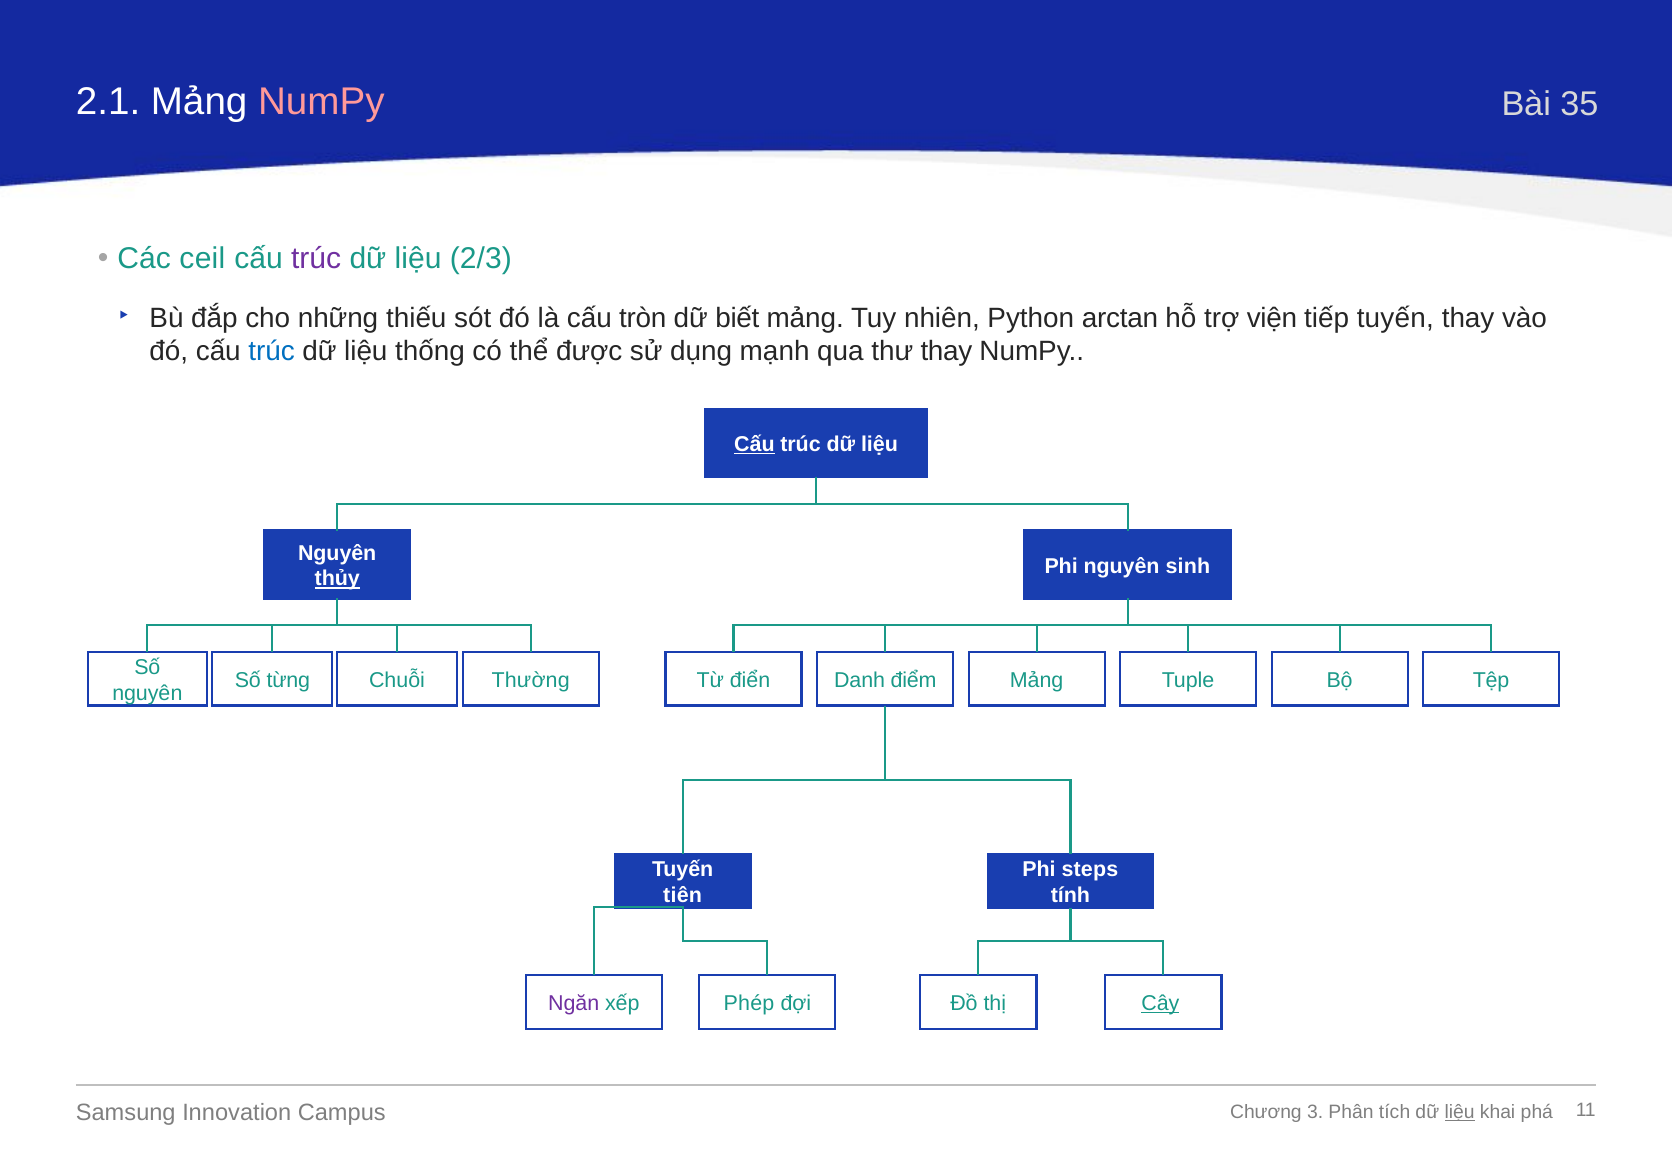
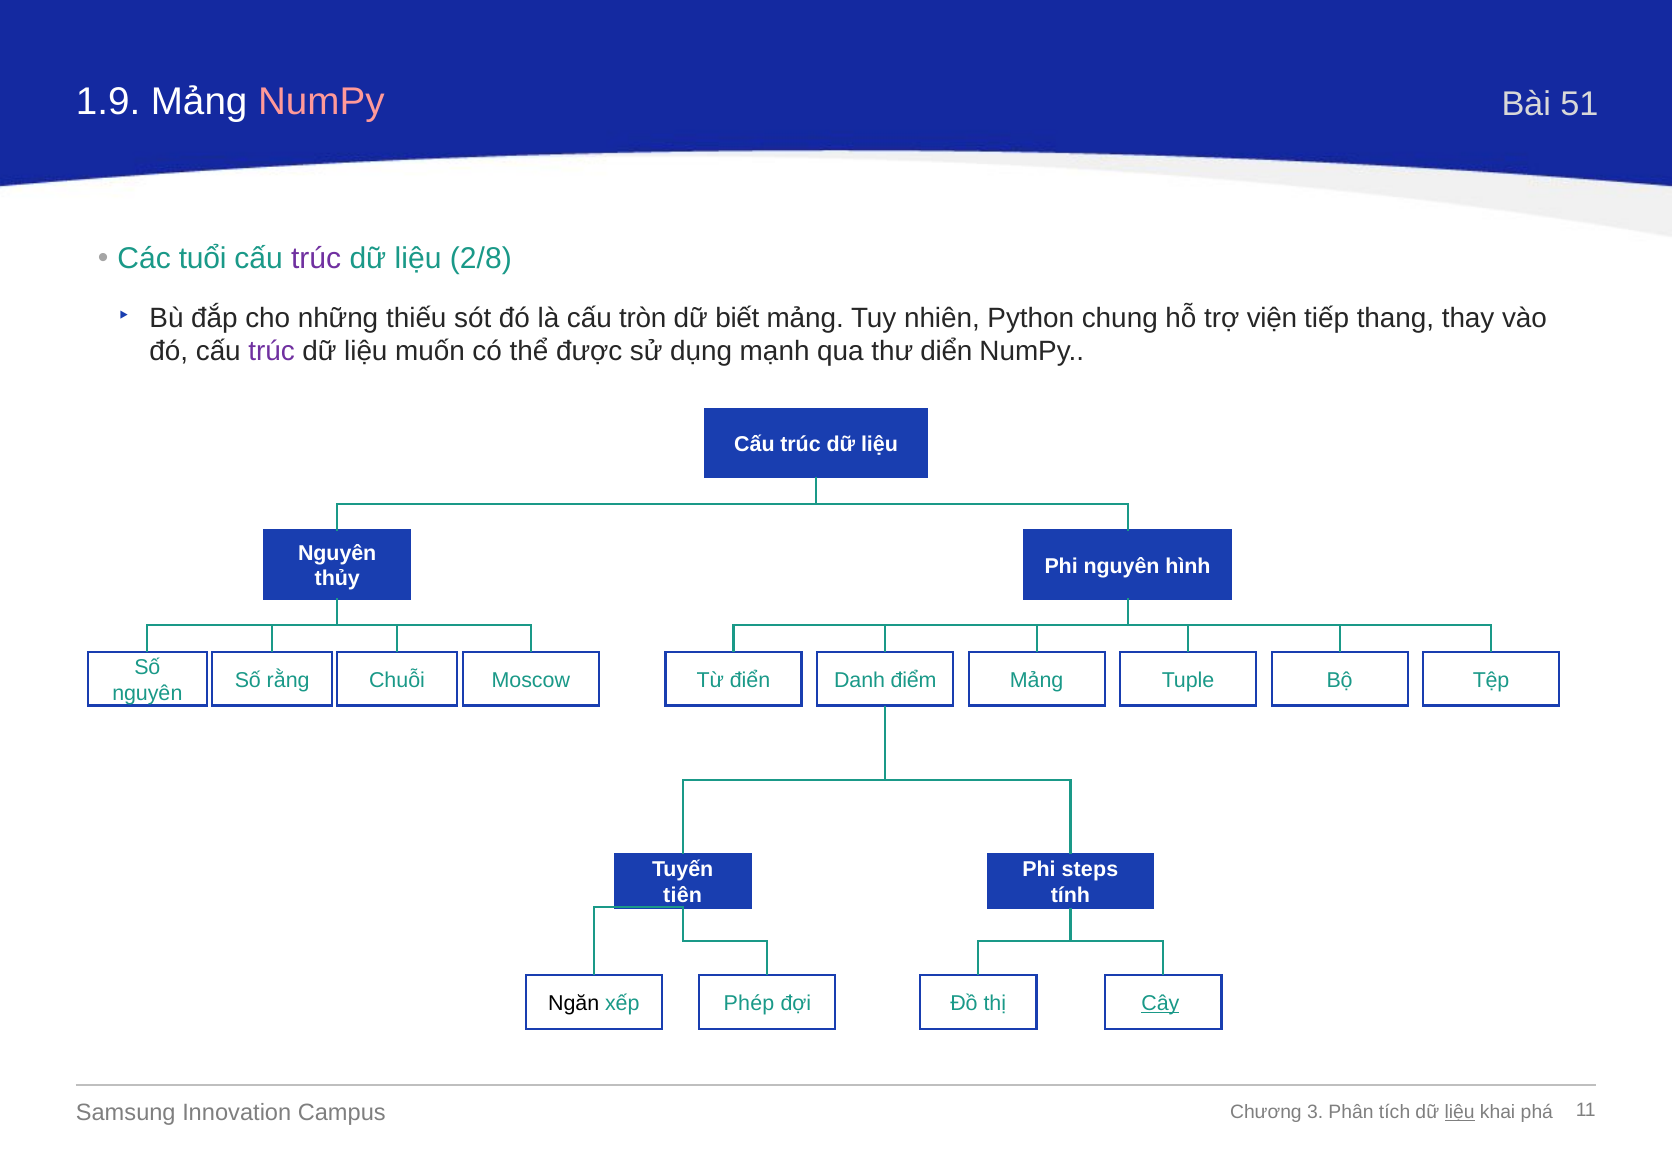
2.1: 2.1 -> 1.9 (108, 102)
35: 35 -> 51 (1579, 104)
ceil: ceil -> tuổi (203, 259)
2/3: 2/3 -> 2/8 (481, 259)
arctan: arctan -> chung (1120, 318)
tiếp tuyến: tuyến -> thang (1395, 318)
trúc colour: blue -> purple (272, 351)
thống: thống -> muốn (430, 351)
thư thay: thay -> diển (946, 351)
Cấu underline: present -> none (754, 444)
sinh: sinh -> hình (1188, 566)
thủy underline: present -> none (337, 579)
từng: từng -> rằng (288, 680)
Thường: Thường -> Moscow (531, 680)
Ngăn colour: purple -> black (574, 1003)
